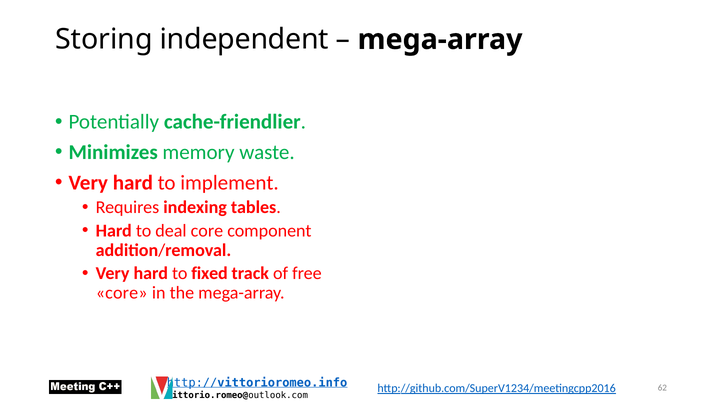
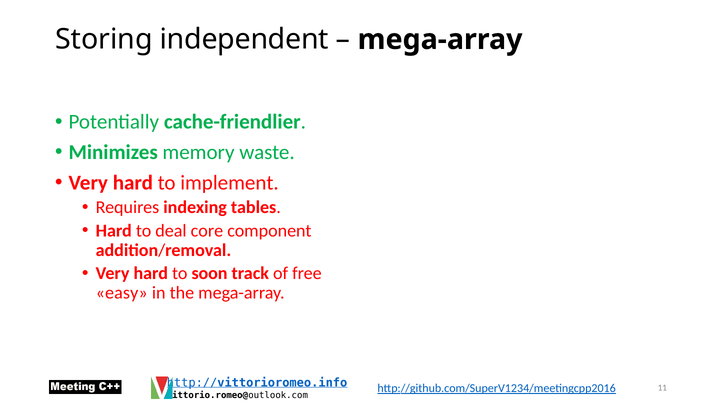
fixed: fixed -> soon (210, 273)
core: core -> easy (122, 293)
62: 62 -> 11 (662, 388)
